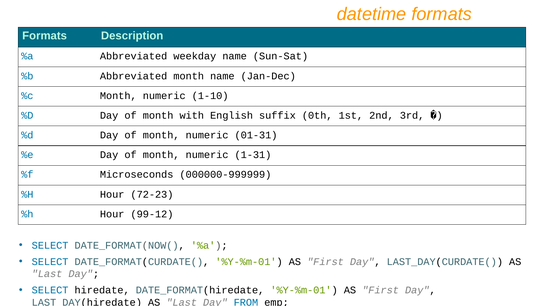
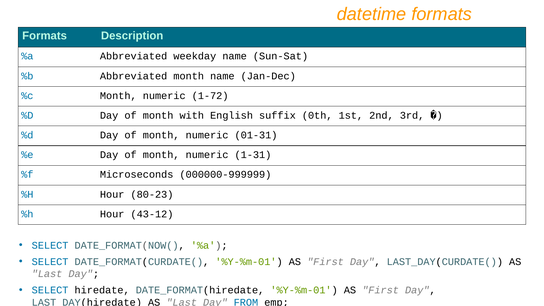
1-10: 1-10 -> 1-72 (210, 96)
72-23: 72-23 -> 80-23 (152, 194)
99-12: 99-12 -> 43-12 (152, 214)
